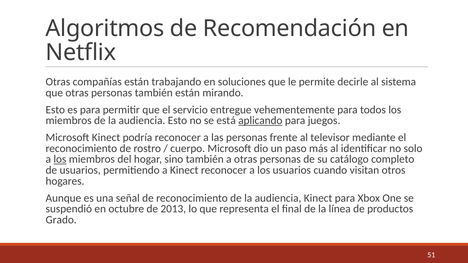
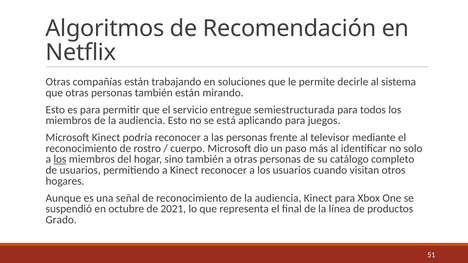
vehementemente: vehementemente -> semiestructurada (294, 110)
aplicando underline: present -> none (260, 121)
2013: 2013 -> 2021 (173, 209)
